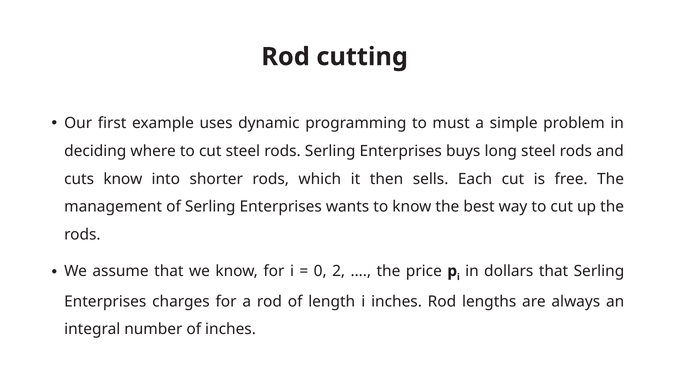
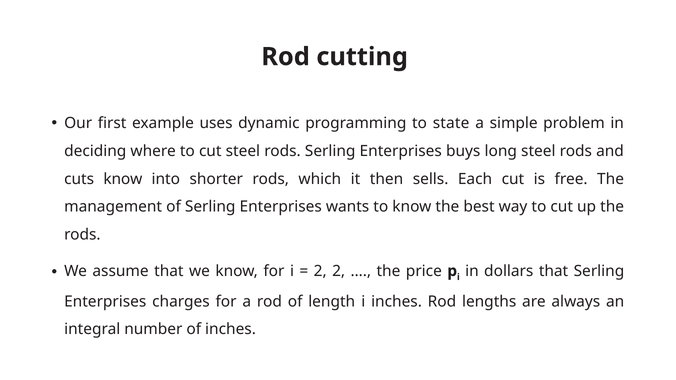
must: must -> state (451, 123)
0: 0 -> 2 (320, 271)
